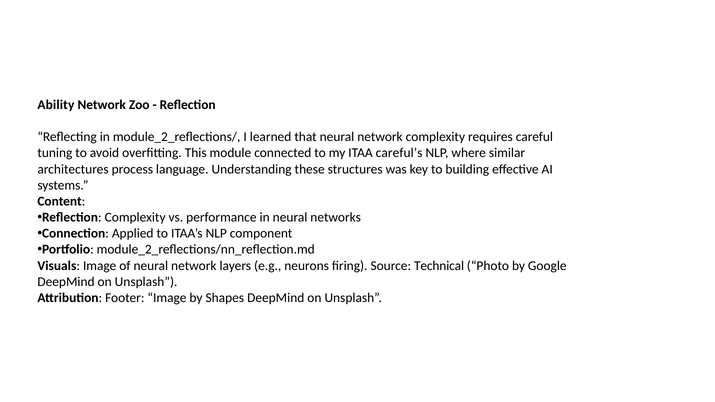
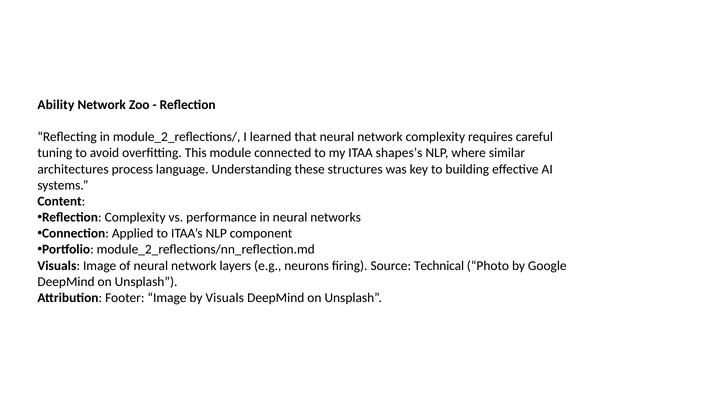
careful’s: careful’s -> shapes’s (399, 153)
by Shapes: Shapes -> Visuals (225, 298)
